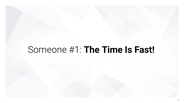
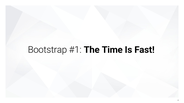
Someone: Someone -> Bootstrap (47, 50)
